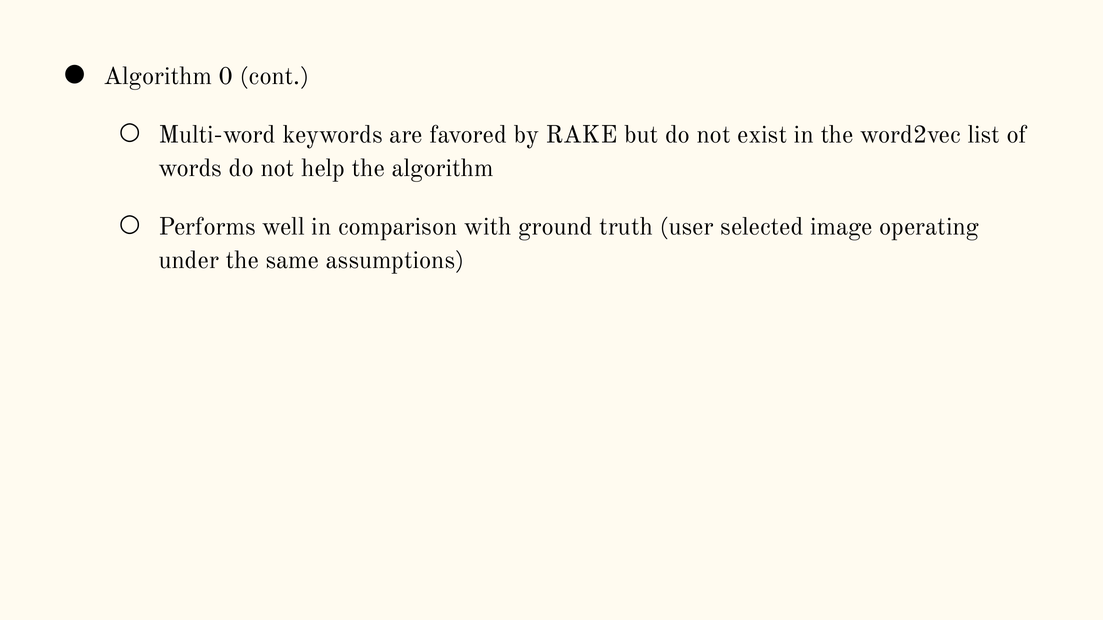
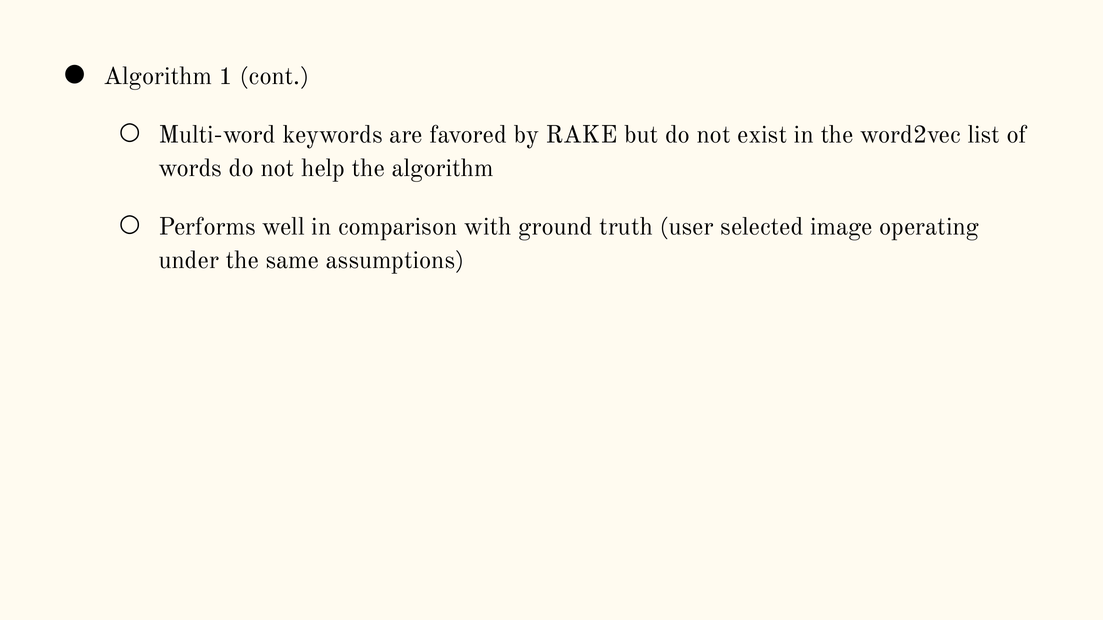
0: 0 -> 1 (226, 76)
